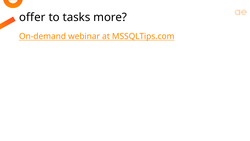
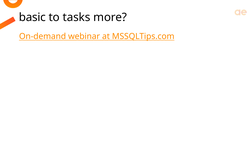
offer: offer -> basic (32, 17)
